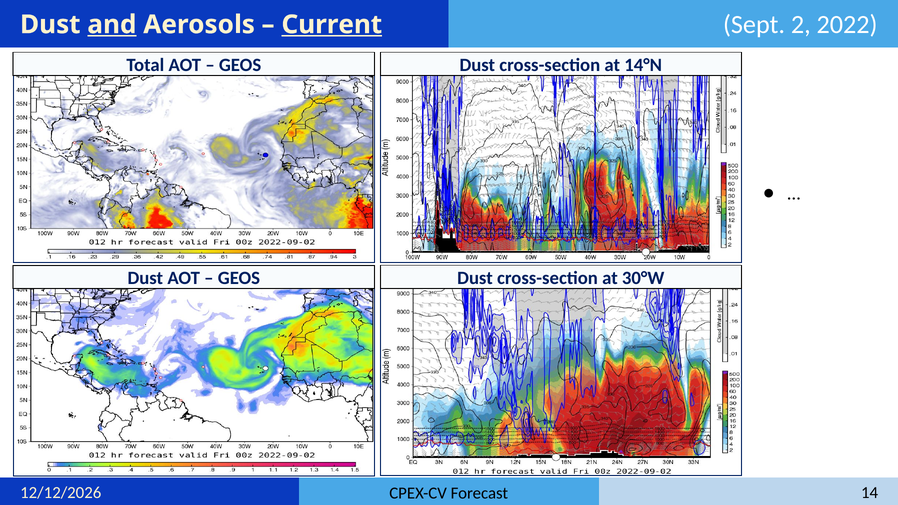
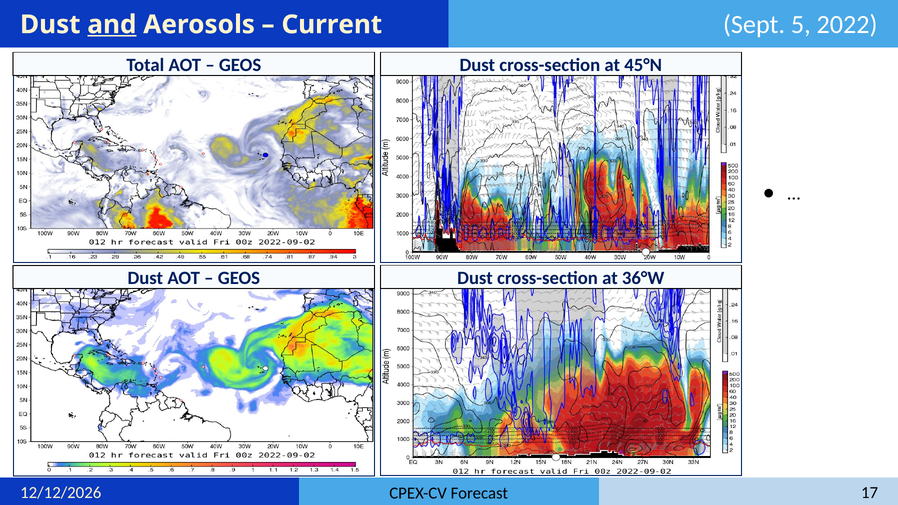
Current underline: present -> none (332, 25)
2: 2 -> 5 (801, 25)
14°N: 14°N -> 45°N (643, 65)
30°W: 30°W -> 36°W (643, 278)
14: 14 -> 17 (870, 493)
